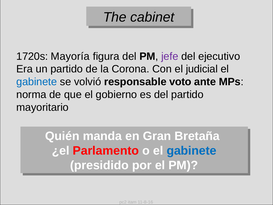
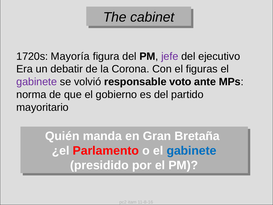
un partido: partido -> debatir (67, 69)
judicial: judicial -> figuras (202, 69)
gabinete colour: blue -> purple (37, 82)
